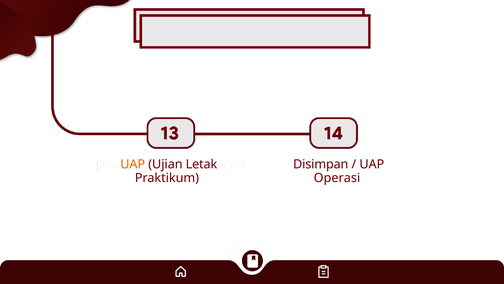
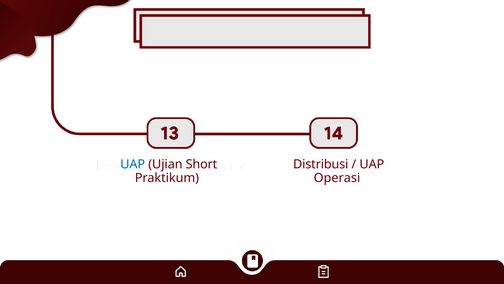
UAP colour: orange -> blue (133, 164)
Letak: Letak -> Short (201, 164)
Disimpan: Disimpan -> Distribusi (321, 164)
